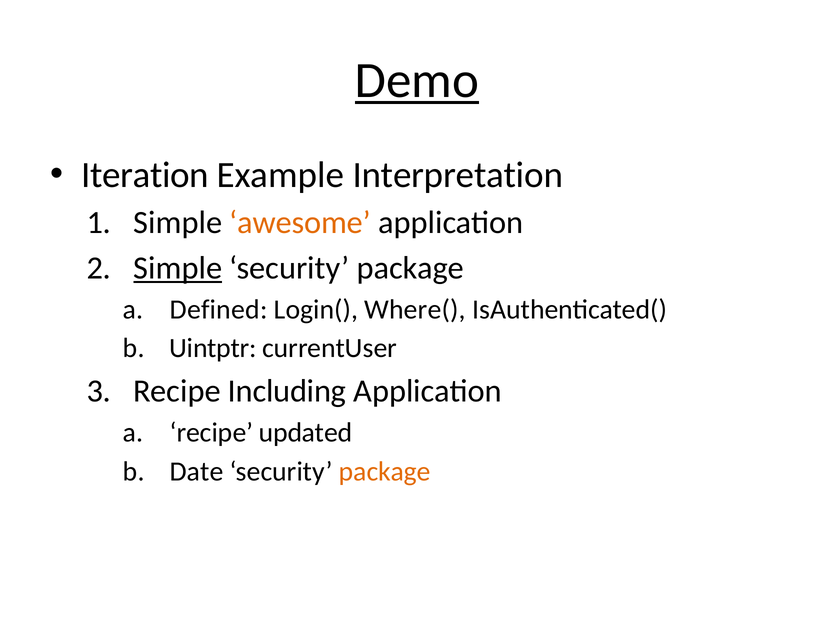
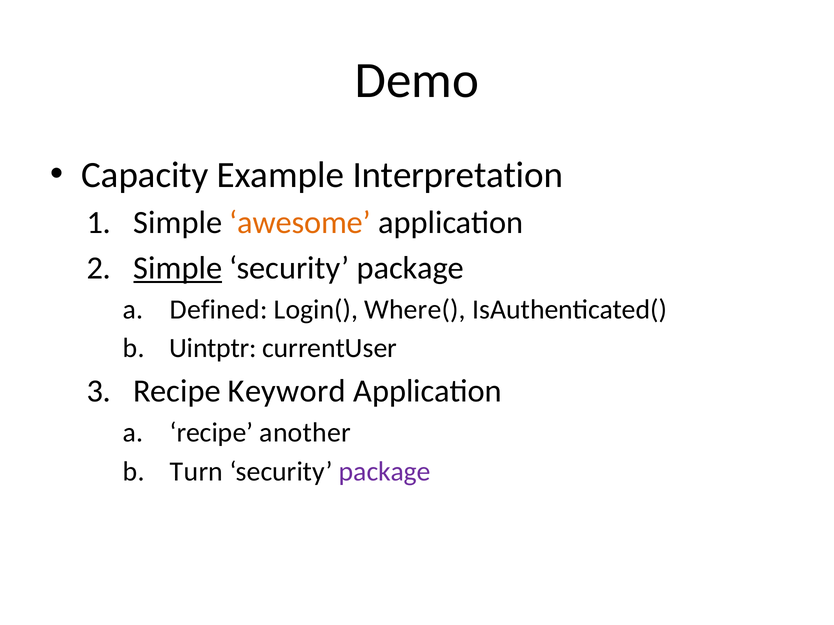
Demo underline: present -> none (417, 81)
Iteration: Iteration -> Capacity (145, 175)
Including: Including -> Keyword (287, 392)
updated: updated -> another (305, 433)
Date: Date -> Turn (196, 472)
package colour: orange -> purple (385, 472)
